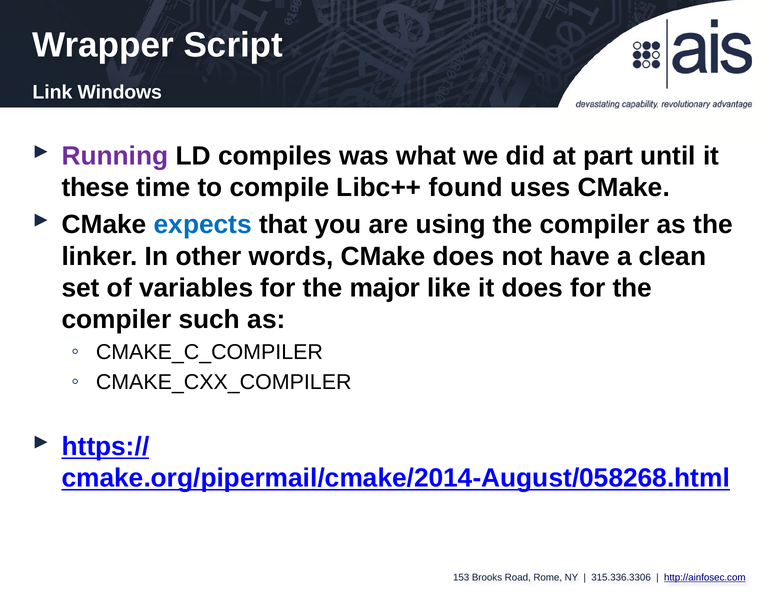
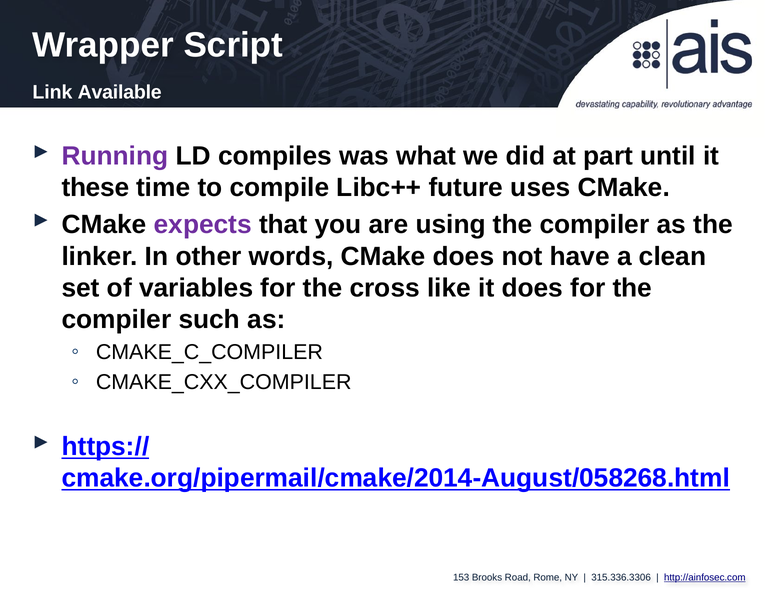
Windows: Windows -> Available (120, 92)
found: found -> future (466, 188)
expects colour: blue -> purple (203, 225)
major: major -> cross (385, 288)
